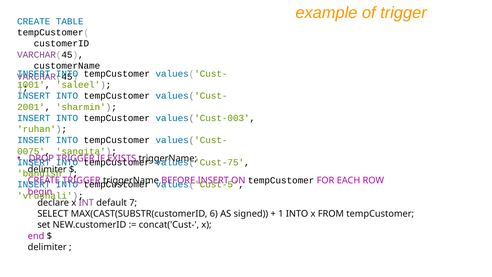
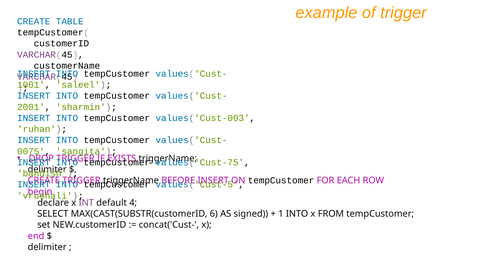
7: 7 -> 4 (133, 203)
